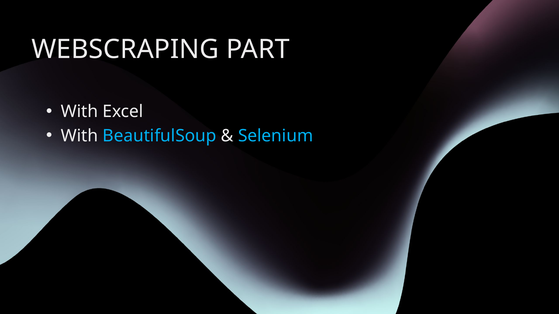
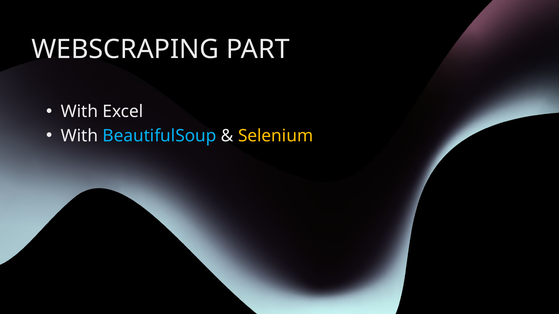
Selenium colour: light blue -> yellow (276, 136)
